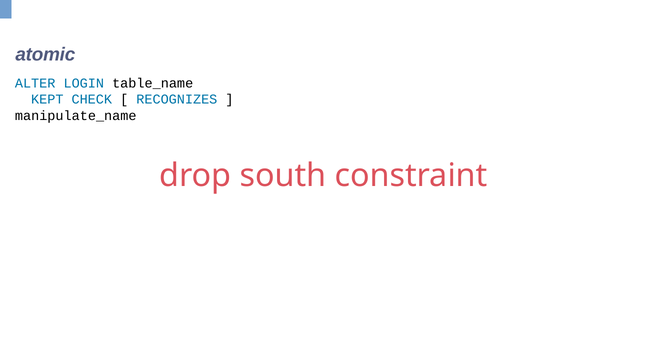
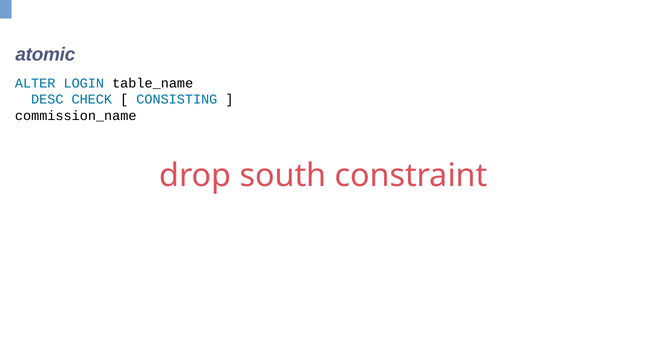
KEPT: KEPT -> DESC (47, 99)
RECOGNIZES: RECOGNIZES -> CONSISTING (177, 99)
manipulate_name: manipulate_name -> commission_name (76, 116)
